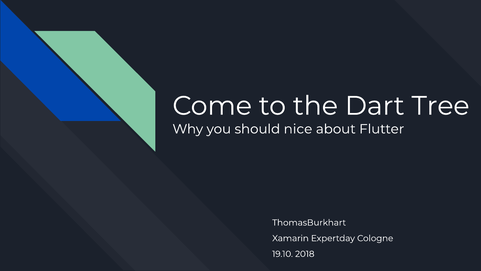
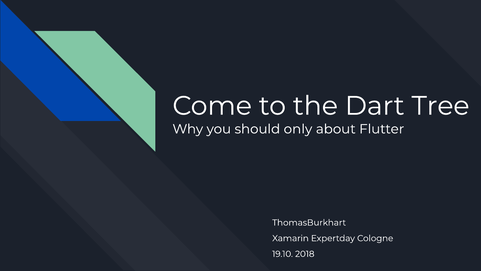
nice: nice -> only (298, 129)
